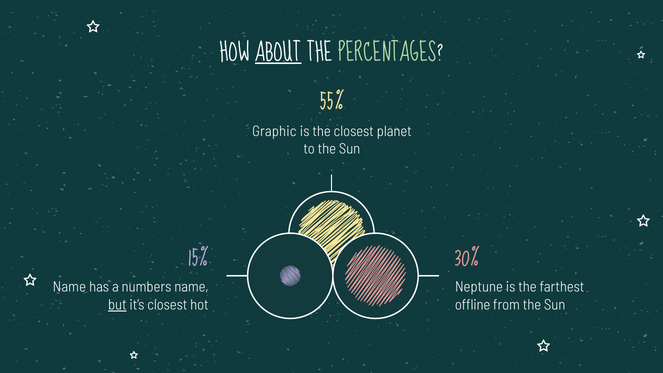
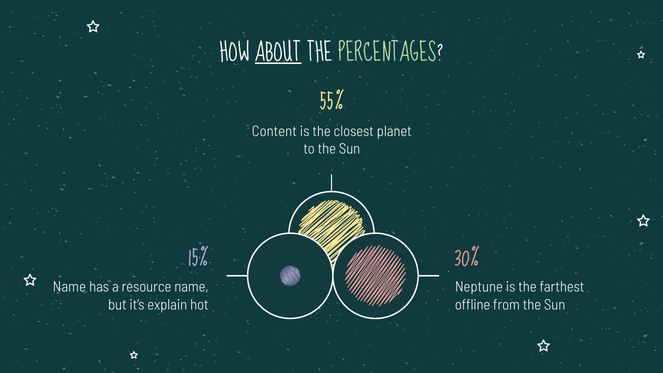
Graphic: Graphic -> Content (274, 131)
numbers: numbers -> resource (147, 287)
but underline: present -> none (117, 305)
it’s closest: closest -> explain (167, 305)
